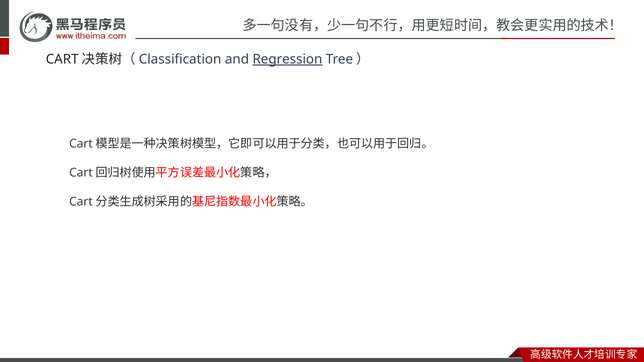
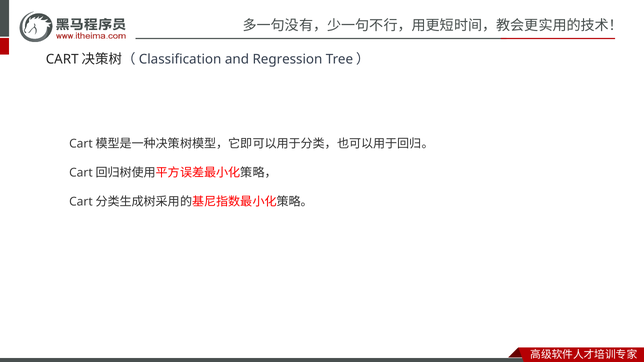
Regression underline: present -> none (287, 59)
